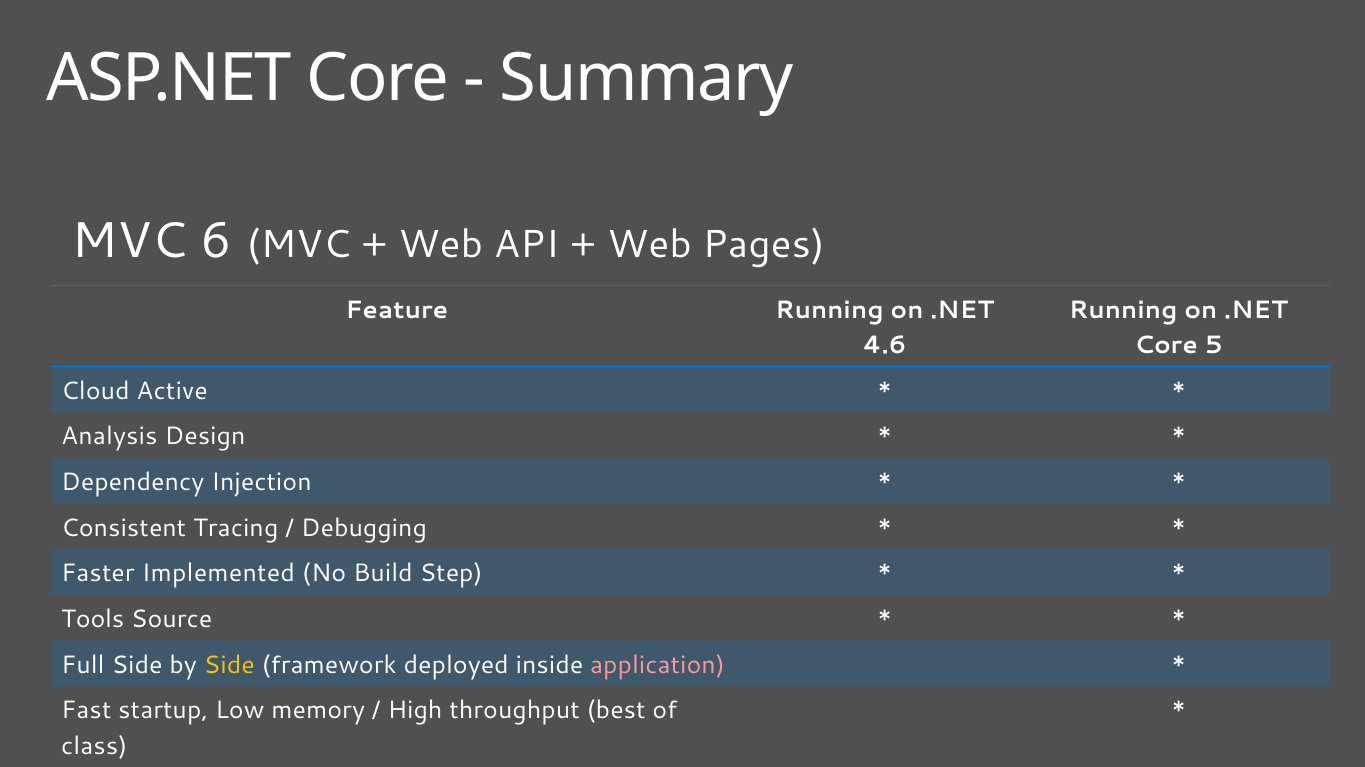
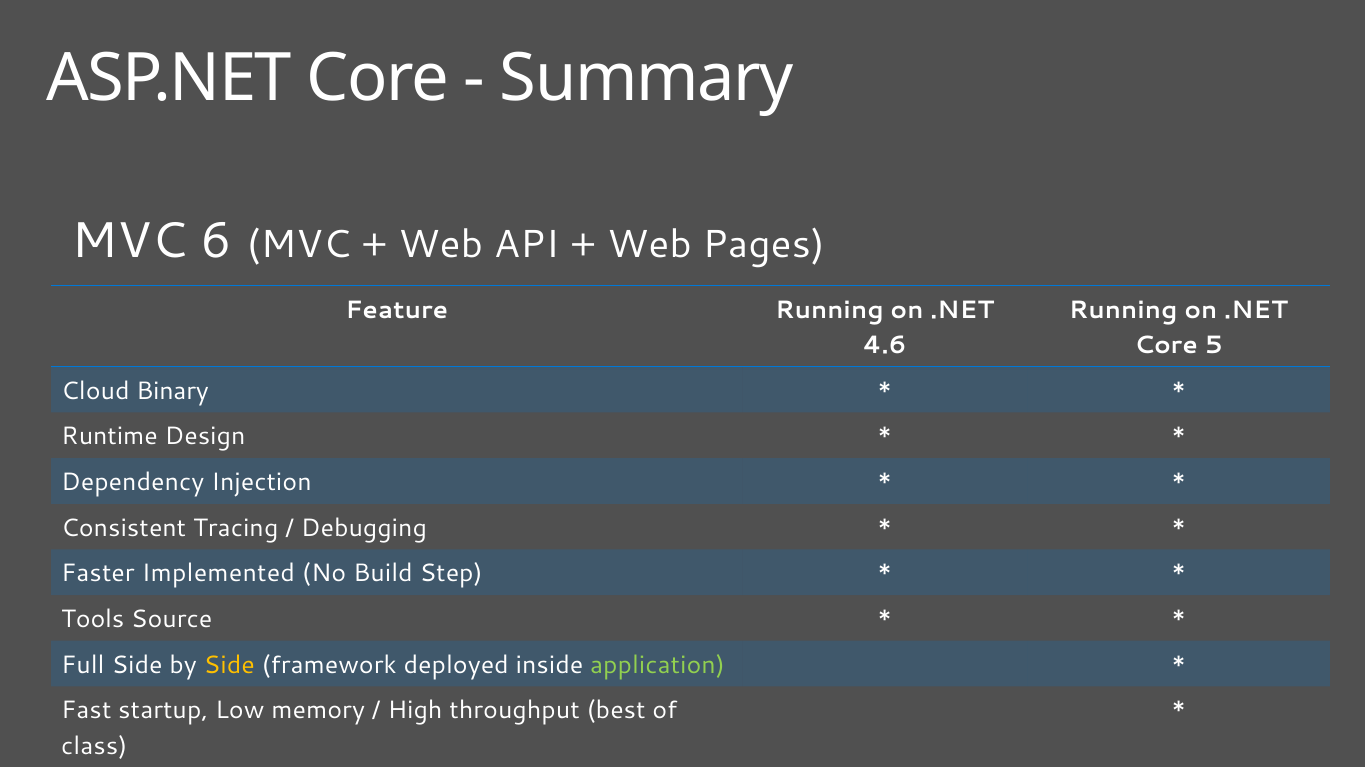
Active: Active -> Binary (172, 391)
Analysis: Analysis -> Runtime (110, 437)
application colour: pink -> light green (658, 665)
